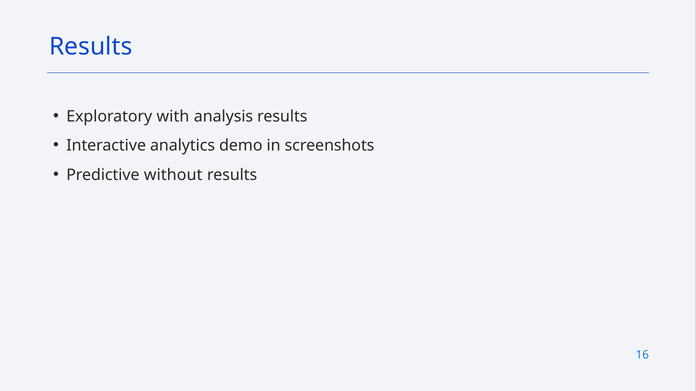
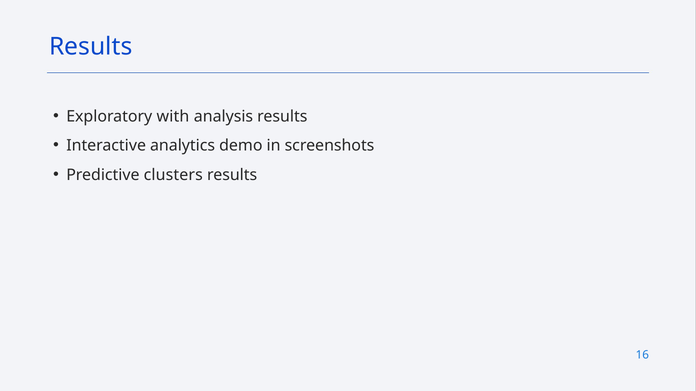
without: without -> clusters (173, 175)
